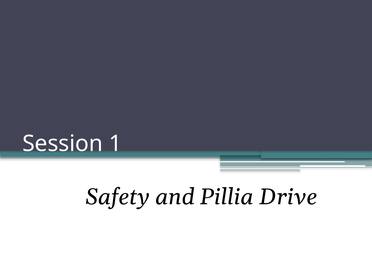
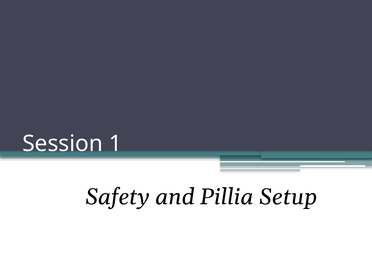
Drive: Drive -> Setup (288, 197)
